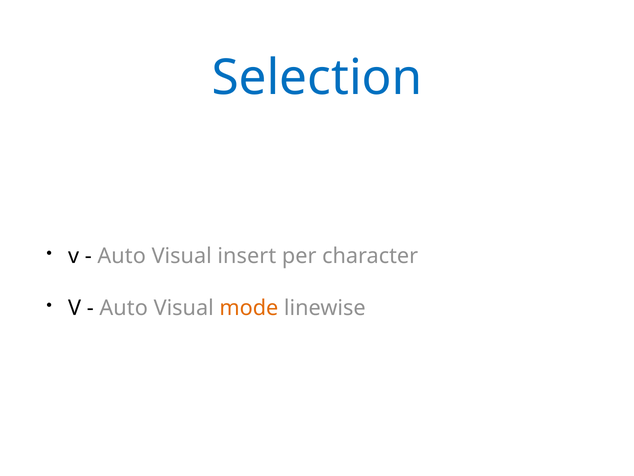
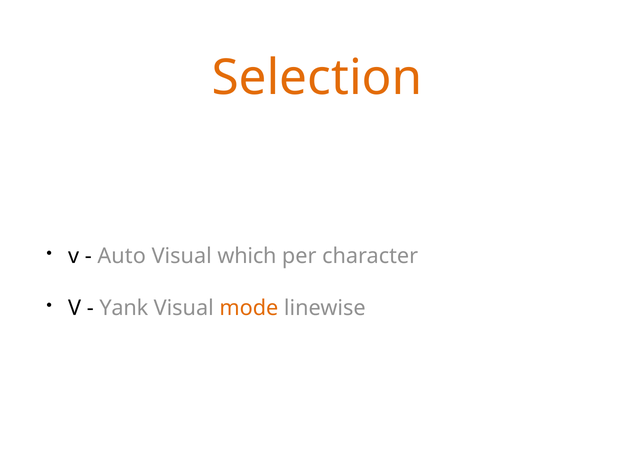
Selection colour: blue -> orange (317, 78)
insert: insert -> which (247, 256)
Auto: Auto -> Yank (124, 308)
